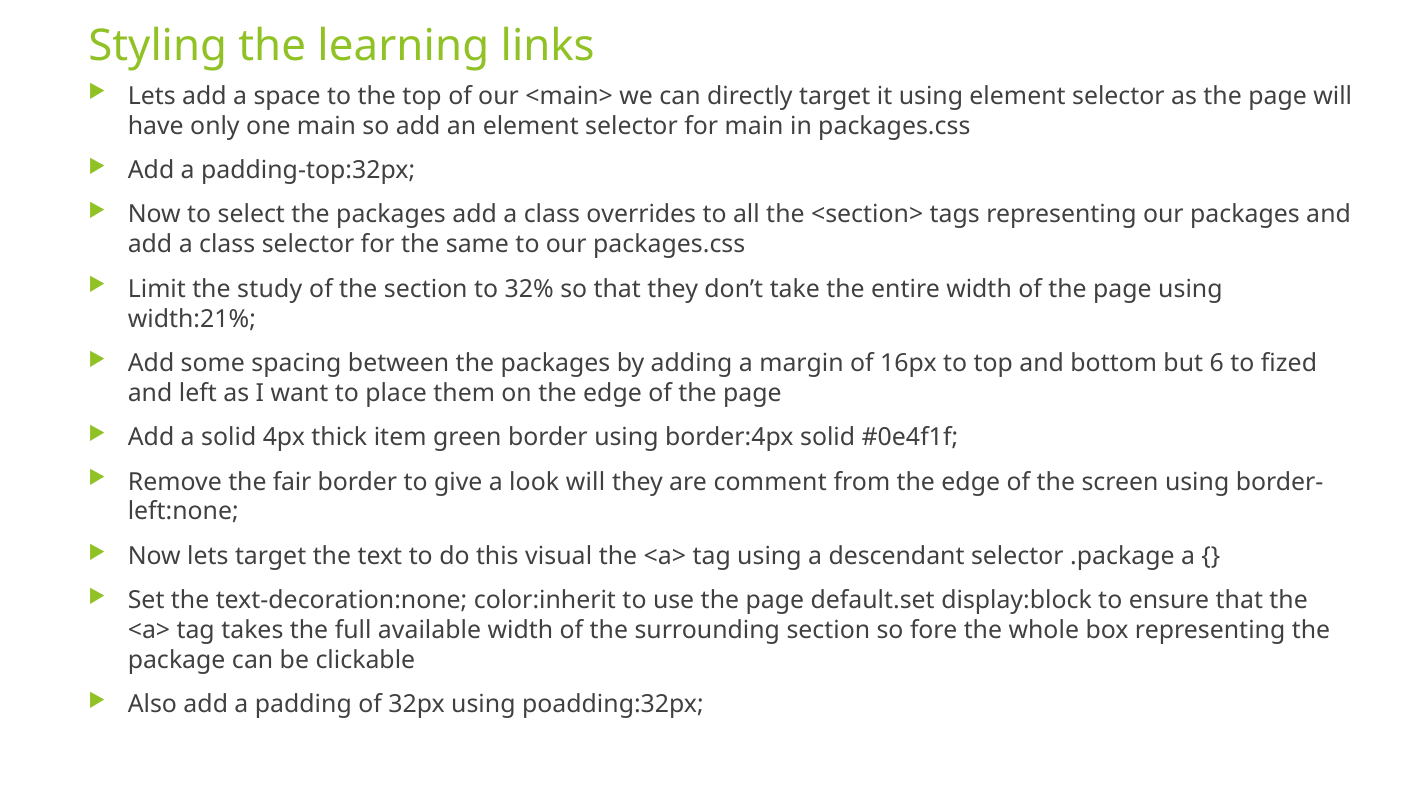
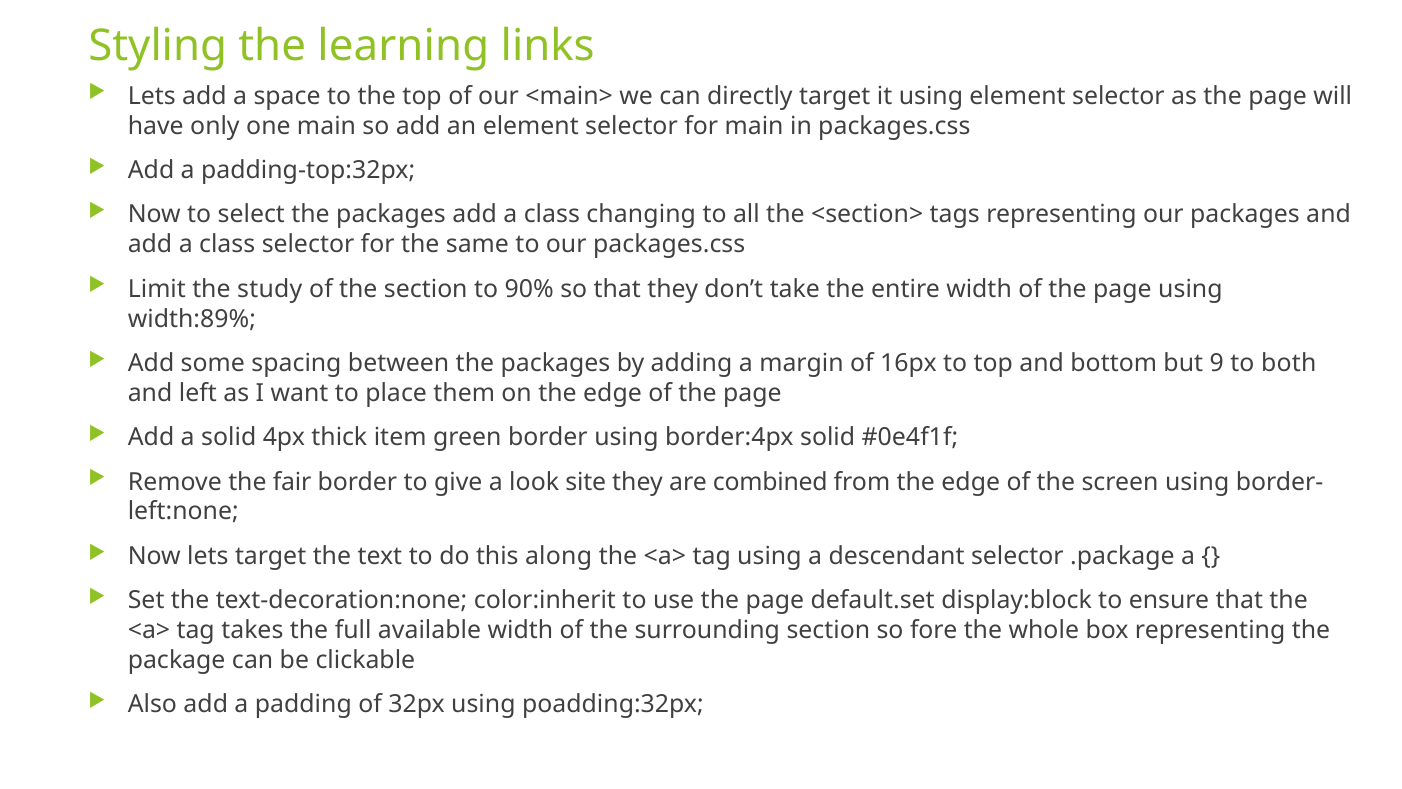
overrides: overrides -> changing (641, 215)
32%: 32% -> 90% (529, 289)
width:21%: width:21% -> width:89% (192, 319)
6: 6 -> 9 (1217, 363)
fized: fized -> both (1289, 363)
look will: will -> site (586, 482)
comment: comment -> combined (770, 482)
visual: visual -> along (559, 556)
